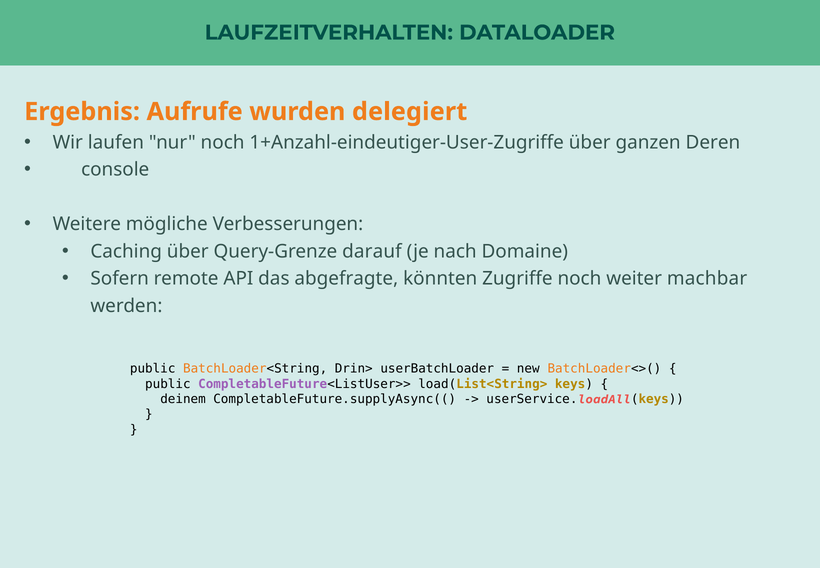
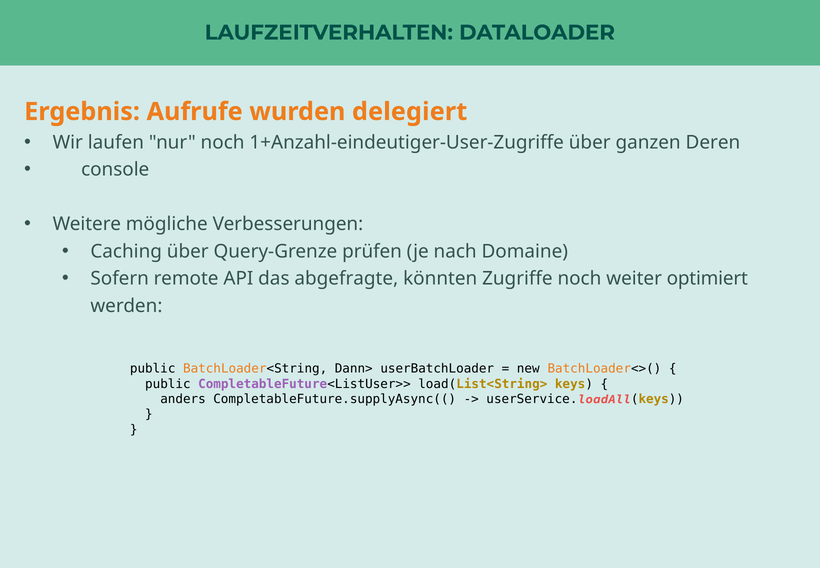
darauf: darauf -> prüfen (372, 251)
machbar: machbar -> optimiert (707, 278)
Drin>: Drin> -> Dann> (354, 369)
deinem: deinem -> anders (183, 399)
